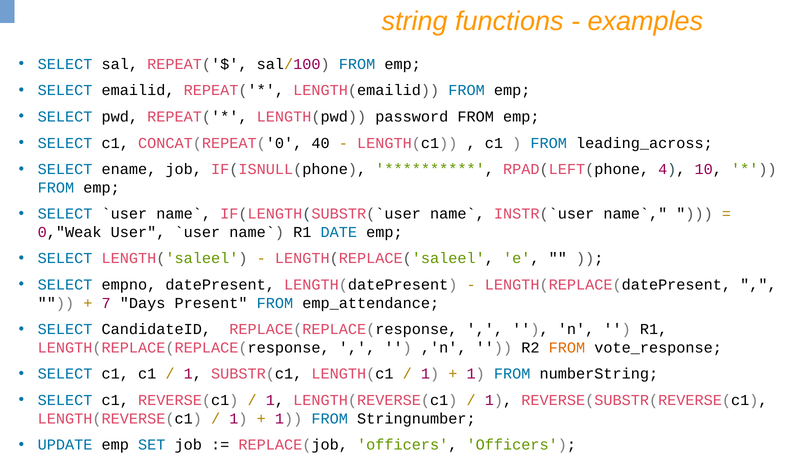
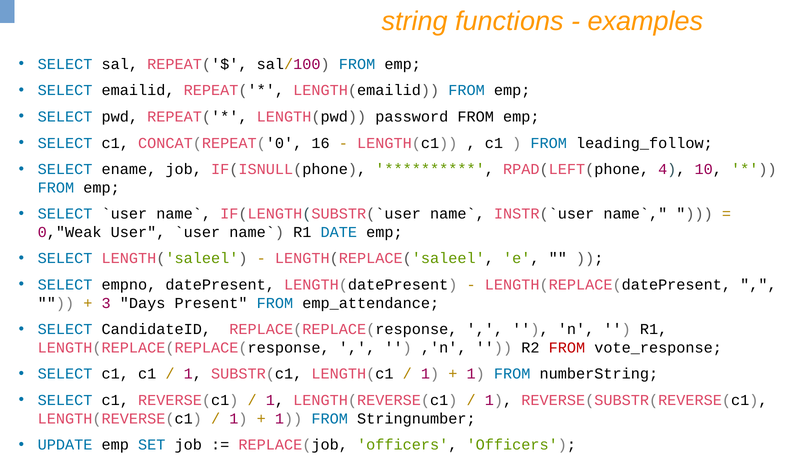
40: 40 -> 16 (321, 143)
leading_across: leading_across -> leading_follow (644, 143)
7: 7 -> 3 (106, 303)
FROM colour: orange -> red (567, 348)
